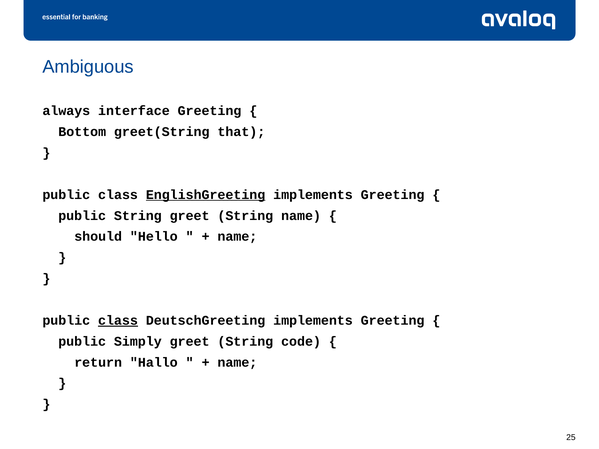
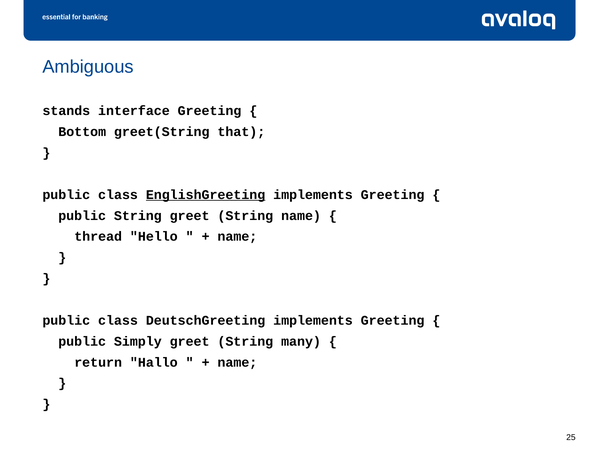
always: always -> stands (66, 111)
should: should -> thread (98, 237)
class underline: present -> none (118, 321)
code: code -> many (301, 342)
